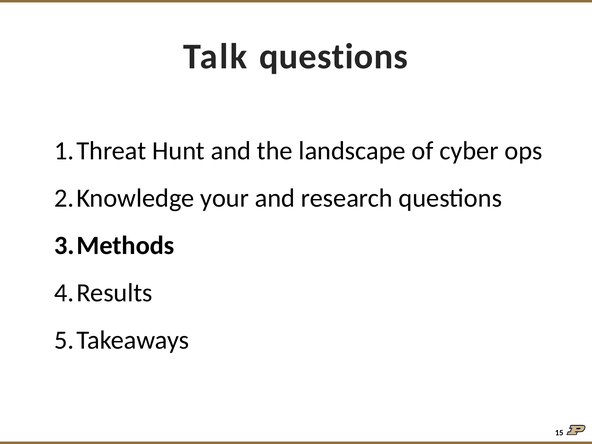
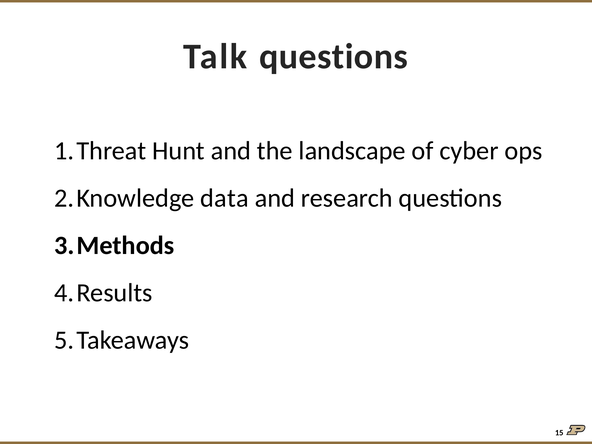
your: your -> data (224, 198)
